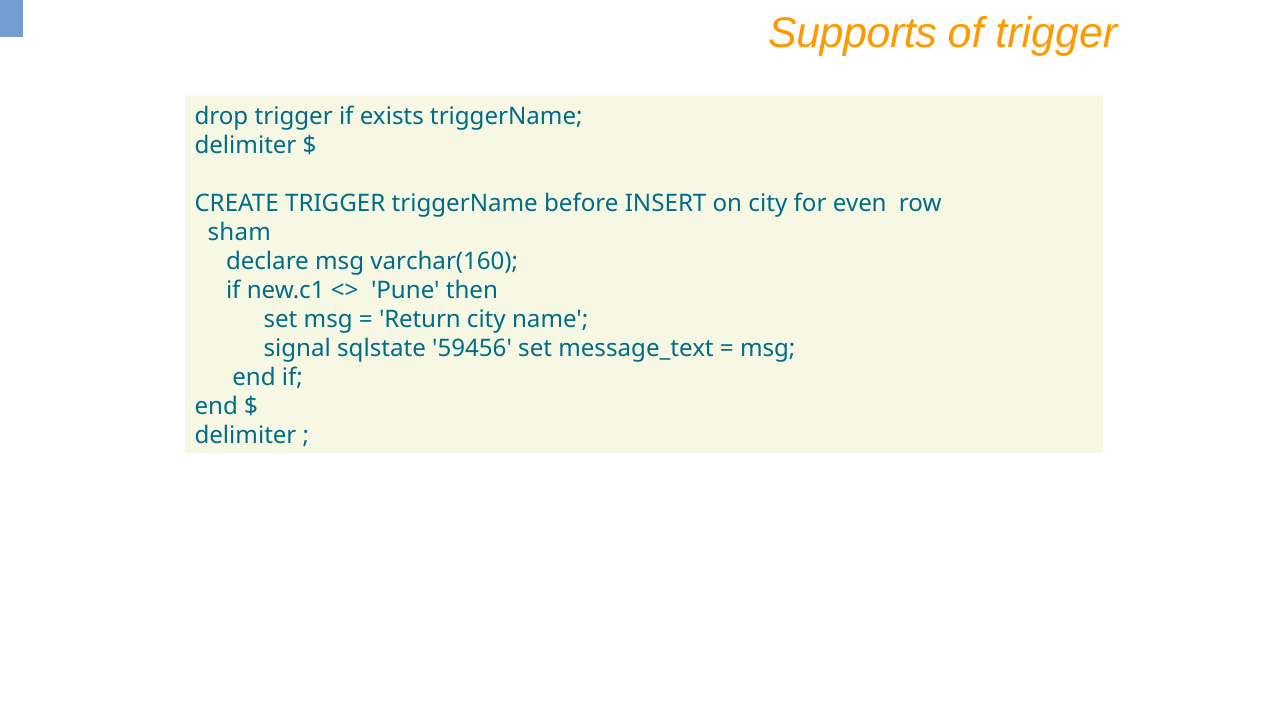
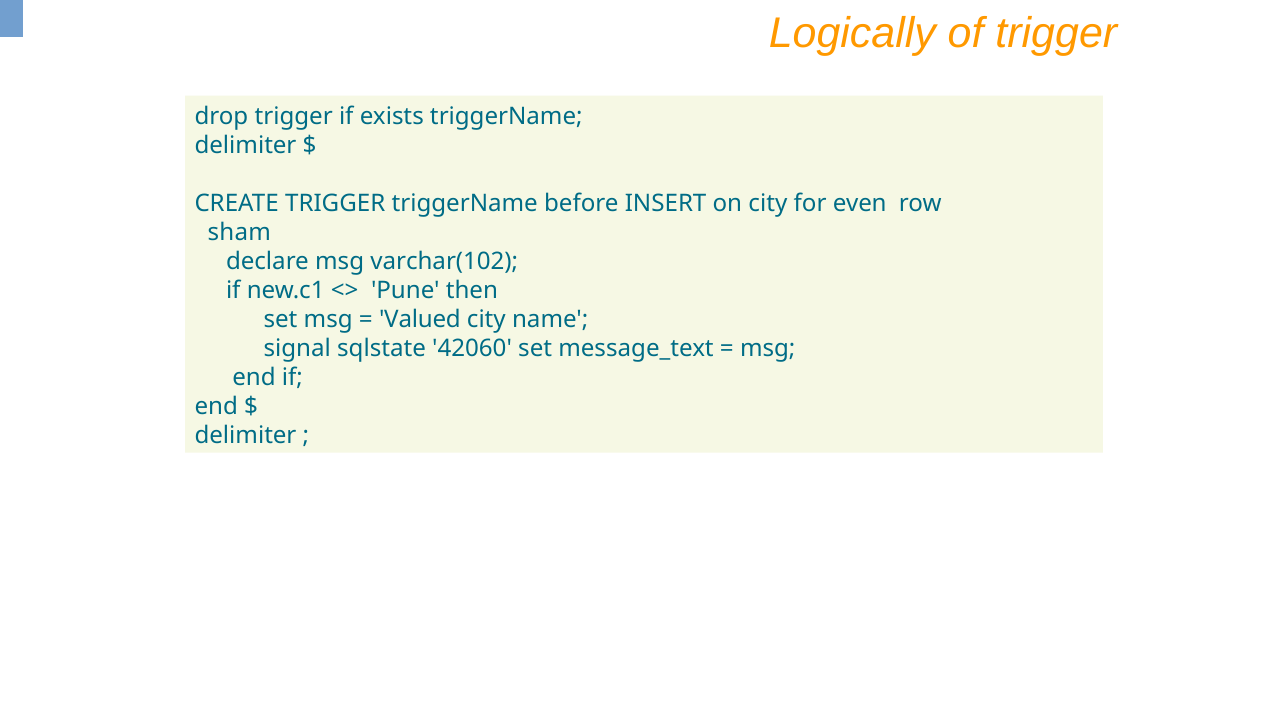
Supports: Supports -> Logically (852, 34)
varchar(160: varchar(160 -> varchar(102 (444, 262)
Return: Return -> Valued (420, 320)
59456: 59456 -> 42060 (472, 348)
